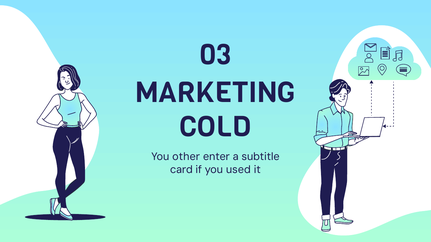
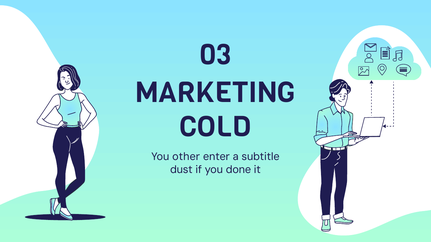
card: card -> dust (181, 170)
used: used -> done (238, 170)
